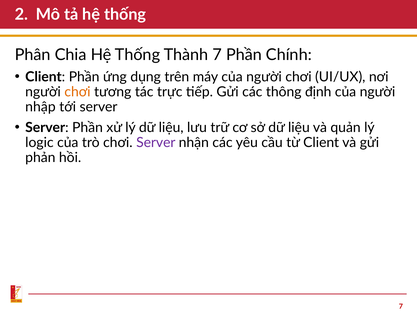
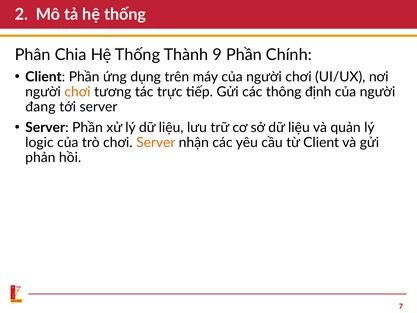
Thành 7: 7 -> 9 (217, 55)
nhập: nhập -> đang (40, 107)
Server colour: purple -> orange (156, 143)
